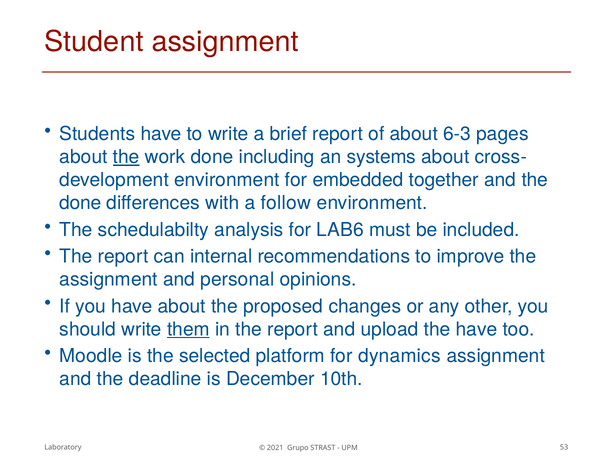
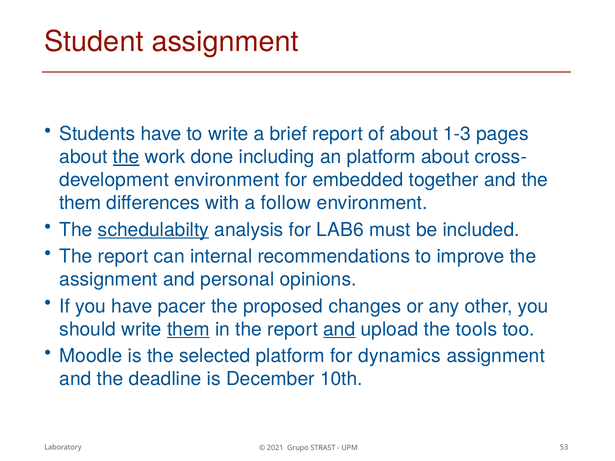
6-3: 6-3 -> 1-3 (457, 134)
an systems: systems -> platform (381, 157)
done: done -> them (80, 203)
schedulabilty underline: none -> present (153, 230)
have about: about -> pacer (182, 306)
and underline: none -> present (339, 329)
the have: have -> tools (476, 329)
